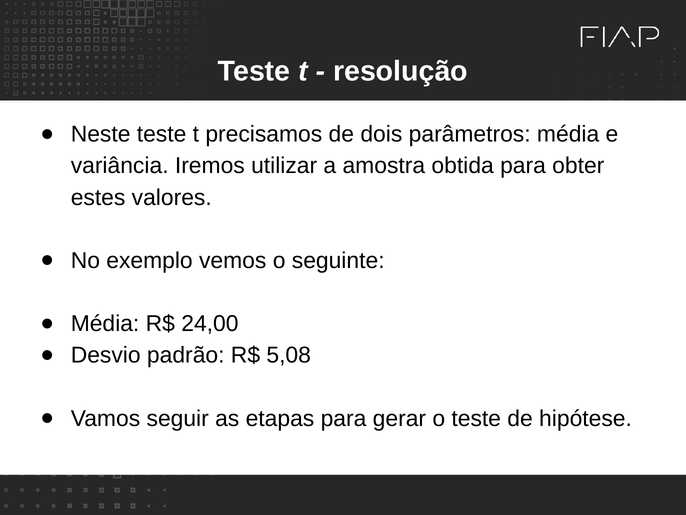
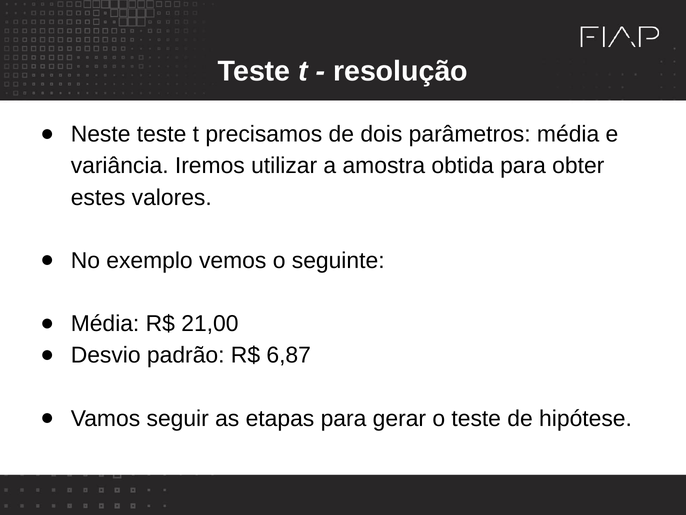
24,00: 24,00 -> 21,00 (210, 323)
5,08: 5,08 -> 6,87 (289, 355)
